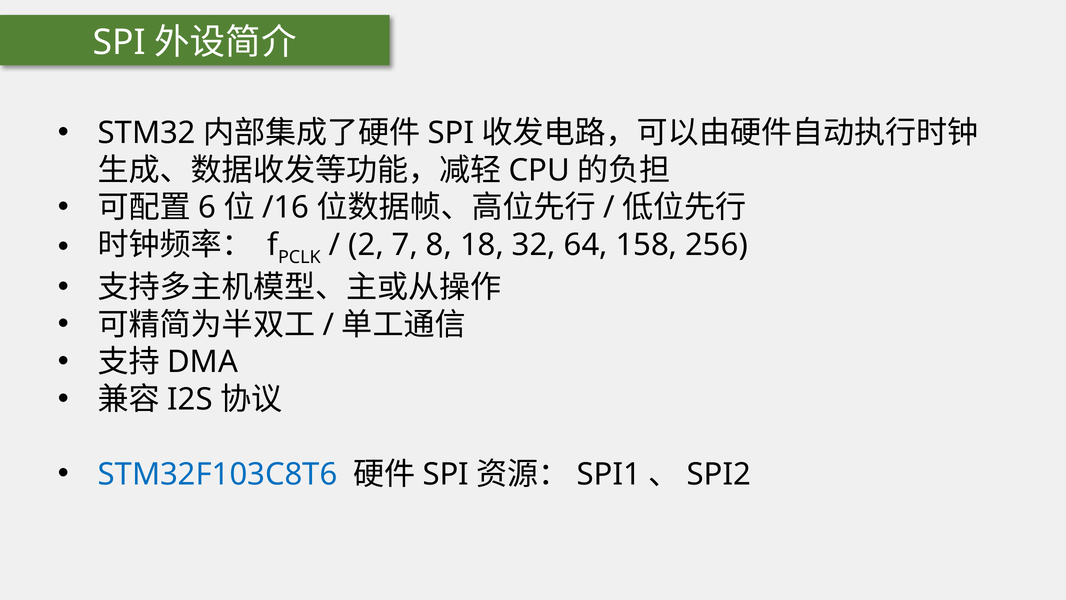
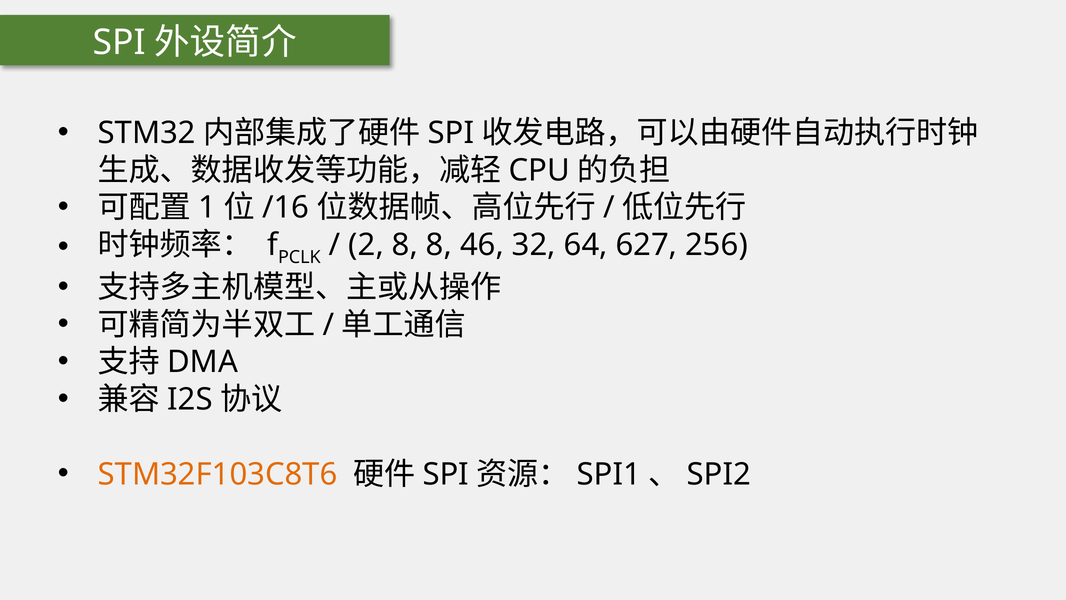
6: 6 -> 1 (207, 208)
2 7: 7 -> 8 (405, 245)
18: 18 -> 46 (482, 245)
158: 158 -> 627 (646, 245)
STM32F103C8T6 colour: blue -> orange (218, 474)
